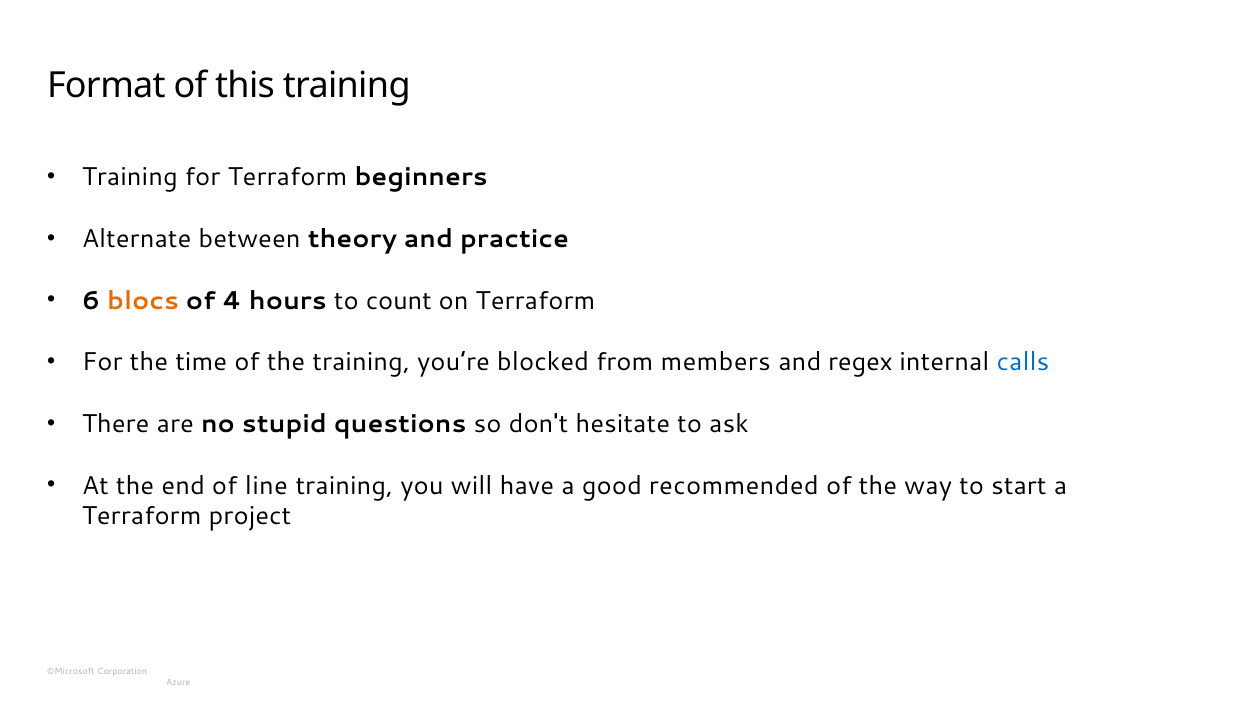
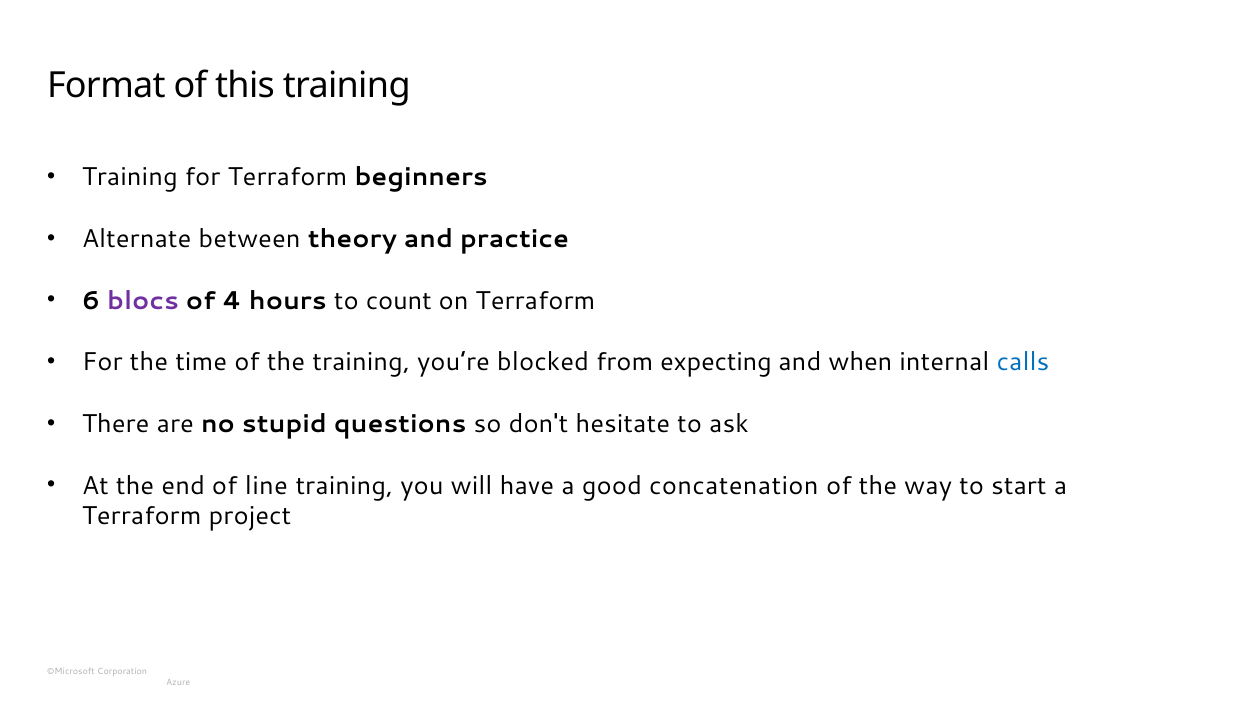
blocs colour: orange -> purple (143, 301)
members: members -> expecting (716, 363)
regex: regex -> when (860, 363)
recommended: recommended -> concatenation (734, 486)
